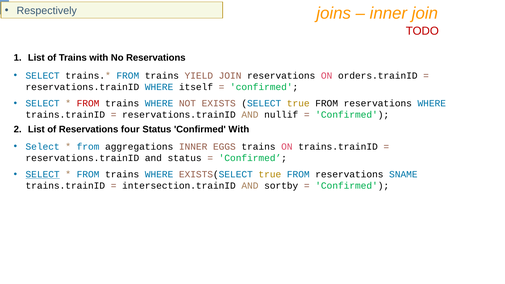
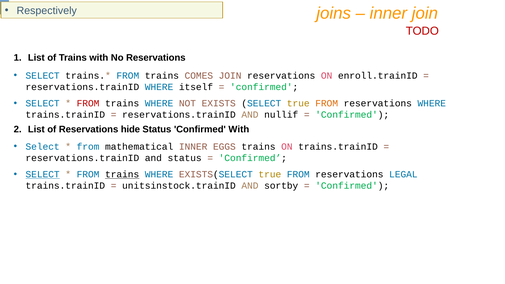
YIELD: YIELD -> COMES (199, 76)
orders.trainID: orders.trainID -> enroll.trainID (378, 76)
FROM colour: black -> orange (327, 103)
four: four -> hide (130, 129)
aggregations: aggregations -> mathematical (139, 147)
trains underline: none -> present (122, 174)
SNAME: SNAME -> LEGAL (403, 174)
intersection.trainID: intersection.trainID -> unitsinstock.trainID (179, 186)
